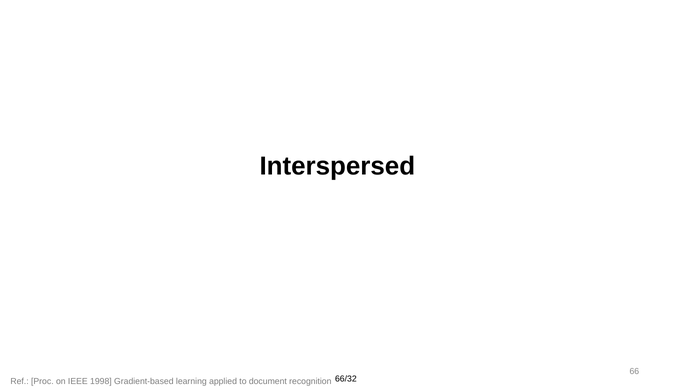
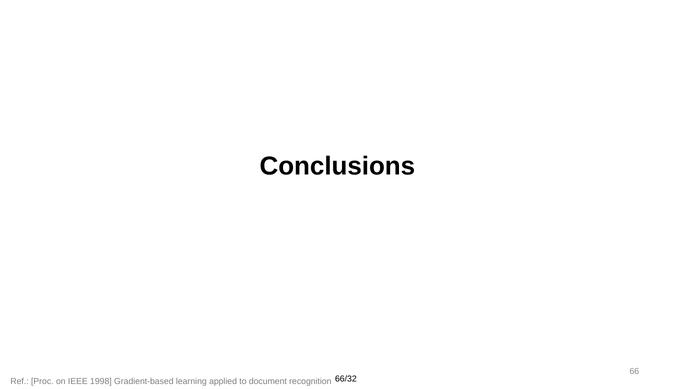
Interspersed: Interspersed -> Conclusions (337, 166)
